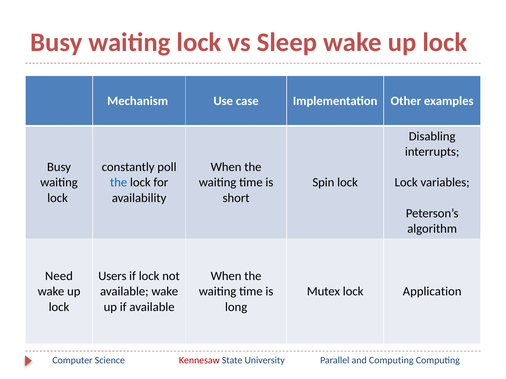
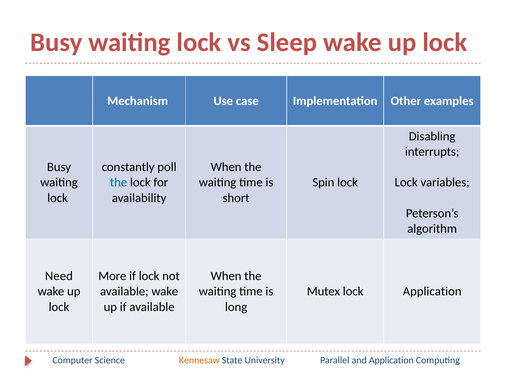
Users: Users -> More (112, 276)
Kennesaw colour: red -> orange (199, 361)
and Computing: Computing -> Application (391, 361)
